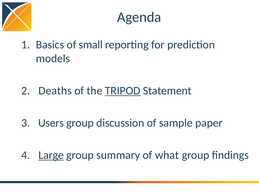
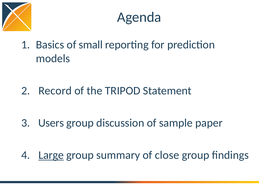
Deaths: Deaths -> Record (55, 91)
TRIPOD underline: present -> none (123, 91)
what: what -> close (167, 155)
